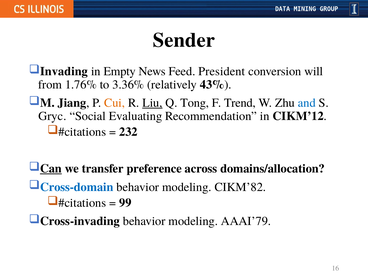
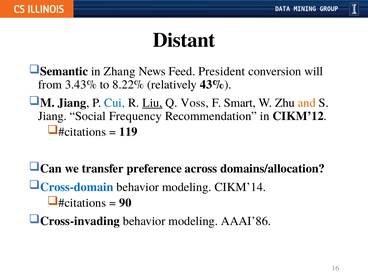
Sender: Sender -> Distant (184, 40)
Invading: Invading -> Semantic (64, 71)
Empty: Empty -> Zhang (120, 71)
1.76%: 1.76% -> 3.43% (81, 85)
3.36%: 3.36% -> 8.22% (128, 85)
Cui colour: orange -> blue (115, 103)
Tong: Tong -> Voss (195, 103)
Trend: Trend -> Smart (240, 103)
and colour: blue -> orange (307, 103)
Gryc: Gryc -> Jiang (52, 116)
Evaluating: Evaluating -> Frequency (135, 116)
232: 232 -> 119 (128, 132)
Can underline: present -> none (51, 169)
CIKM’82: CIKM’82 -> CIKM’14 (240, 187)
99: 99 -> 90 (125, 203)
AAAI’79: AAAI’79 -> AAAI’86 (246, 221)
